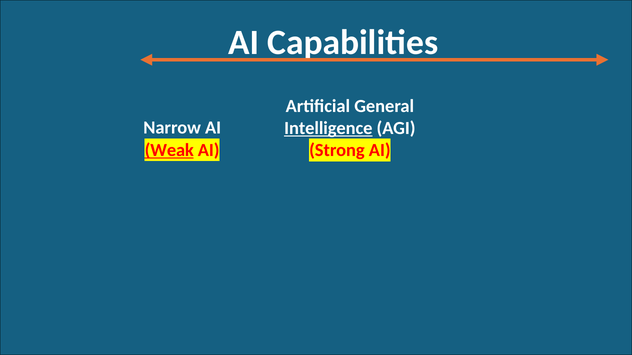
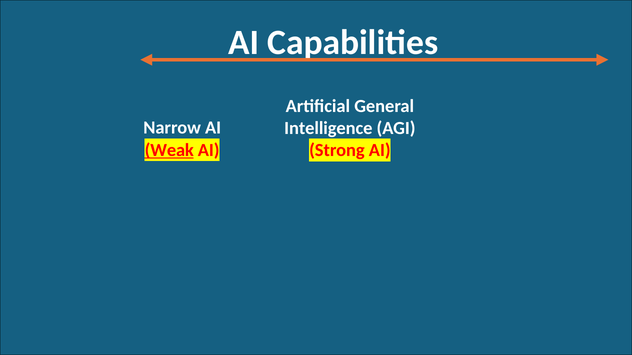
Intelligence underline: present -> none (328, 128)
